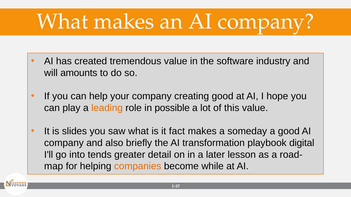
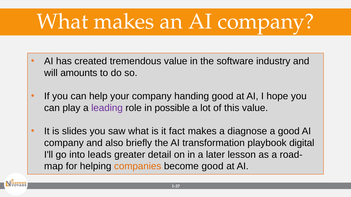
creating: creating -> handing (192, 96)
leading colour: orange -> purple (107, 108)
someday: someday -> diagnose (247, 132)
tends: tends -> leads (100, 155)
become while: while -> good (213, 167)
